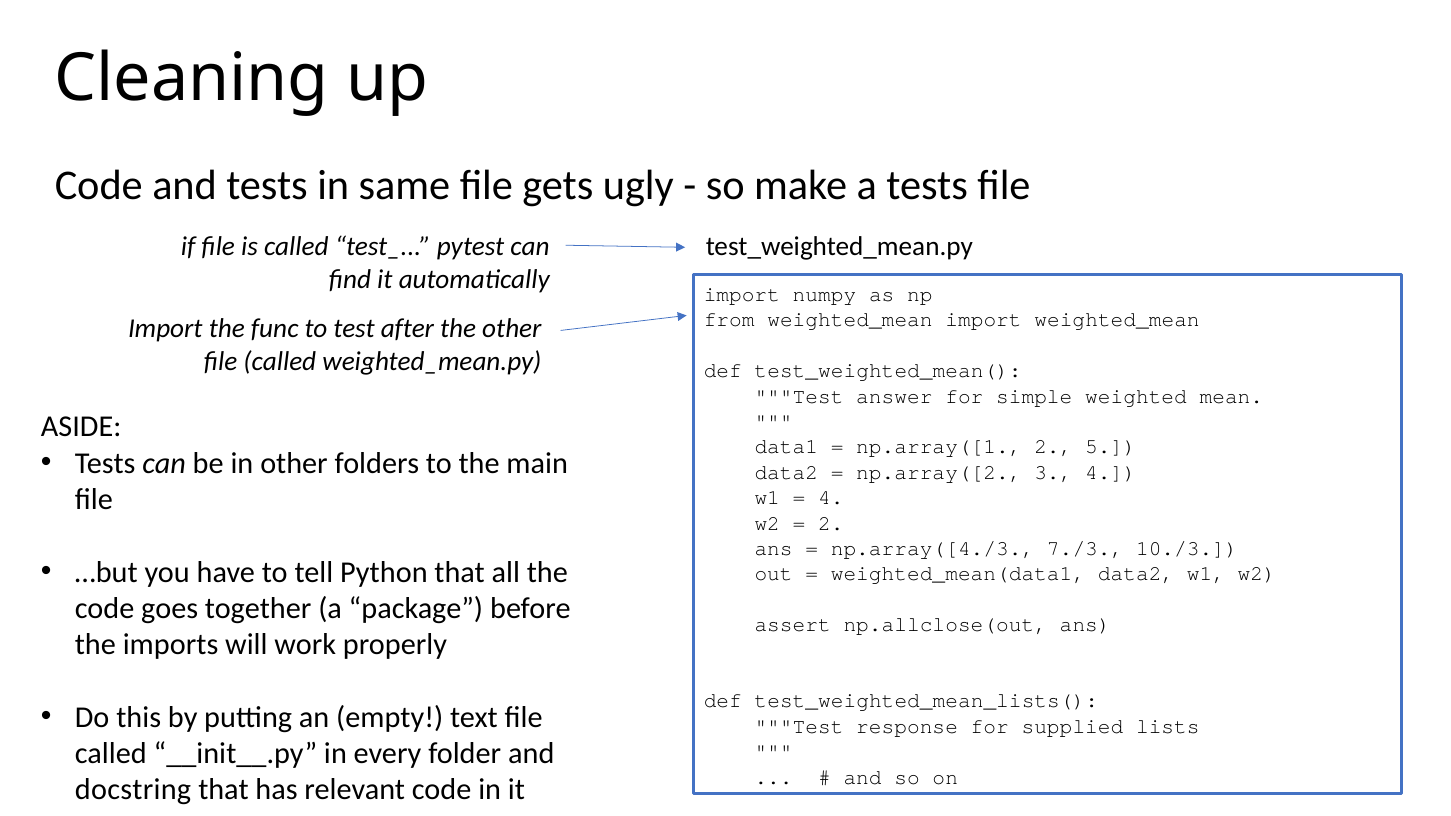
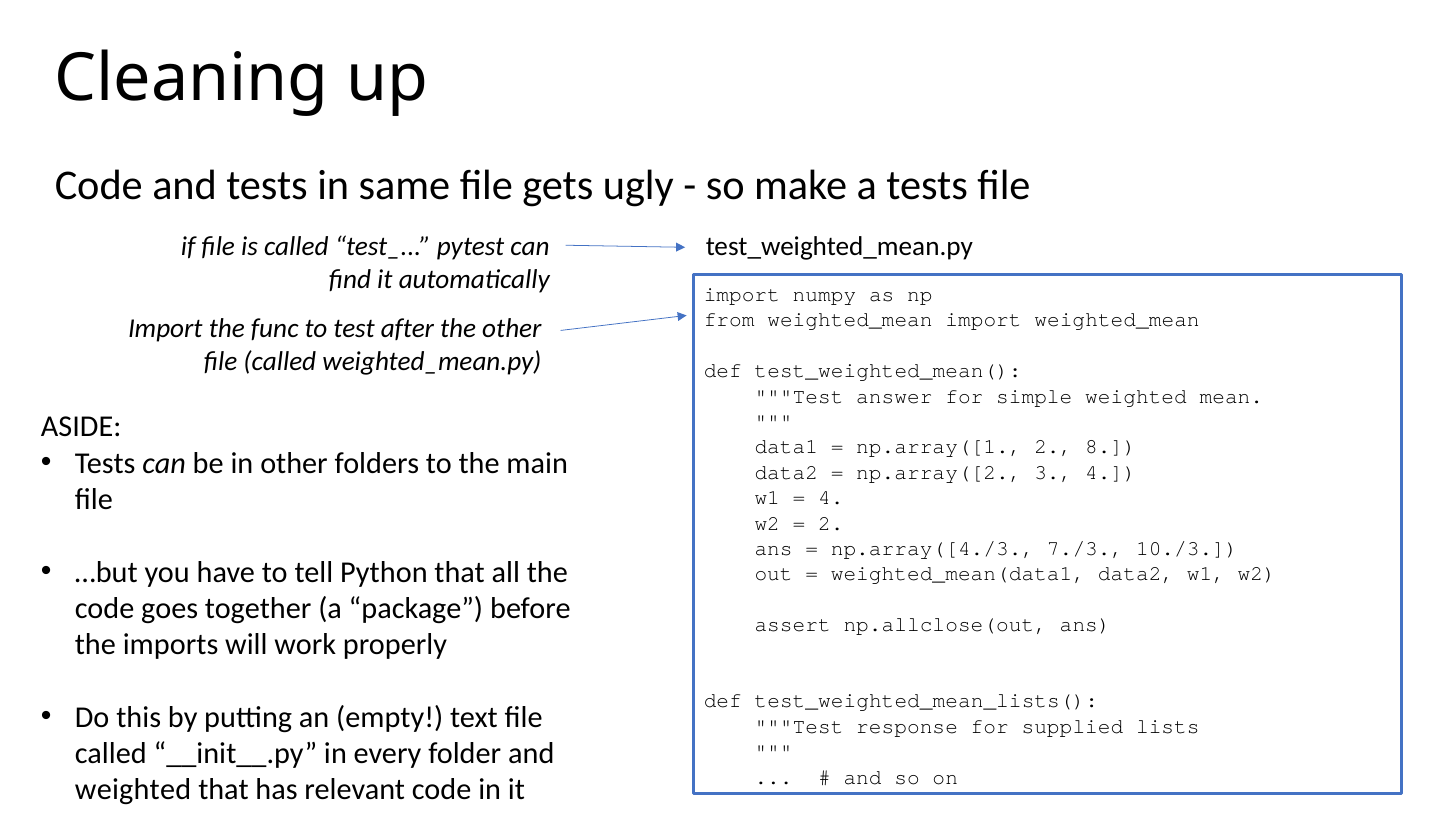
5: 5 -> 8 (1111, 447)
docstring: docstring -> weighted (133, 790)
